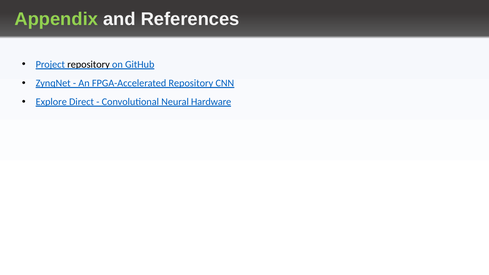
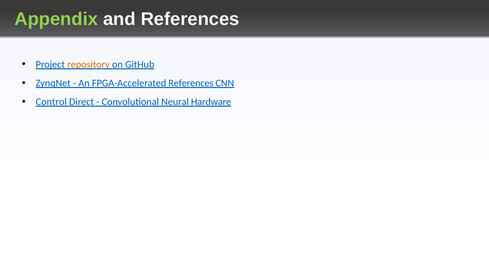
repository colour: black -> orange (89, 64)
FPGA-Accelerated Repository: Repository -> References (191, 83)
Explore: Explore -> Control (51, 102)
